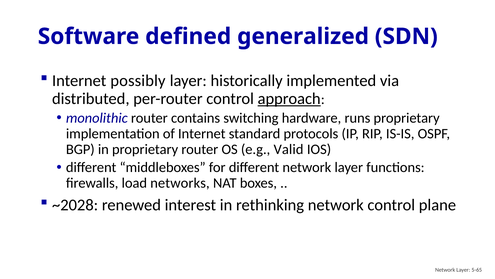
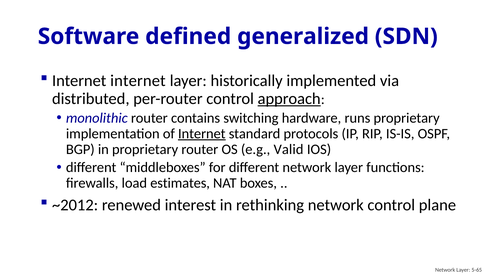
Internet possibly: possibly -> internet (138, 81)
Internet underline: none -> present (202, 133)
networks: networks -> estimates (180, 183)
~2028: ~2028 -> ~2012 (75, 205)
